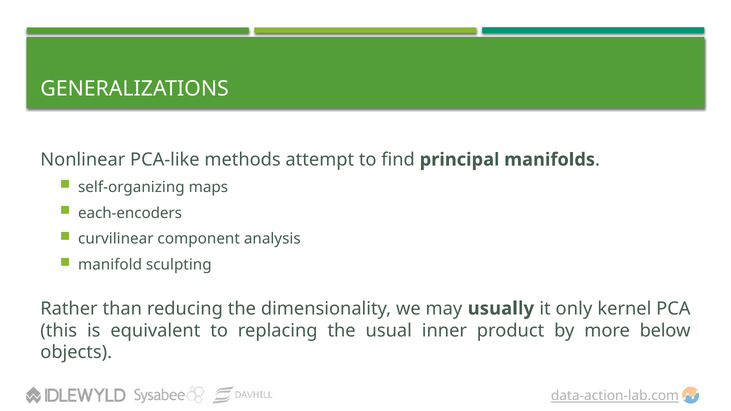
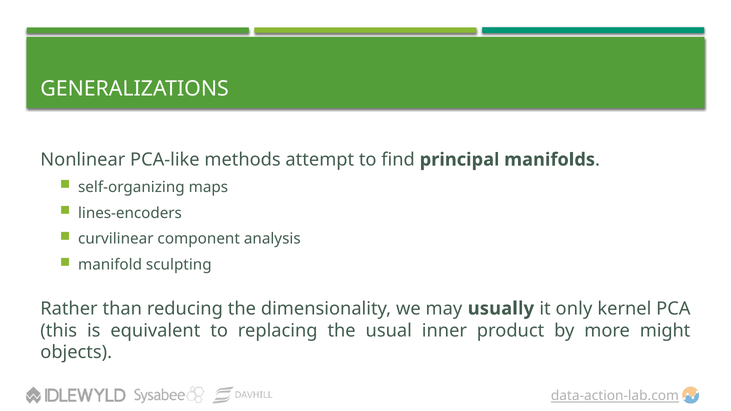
each-encoders: each-encoders -> lines-encoders (130, 213)
below: below -> might (665, 331)
